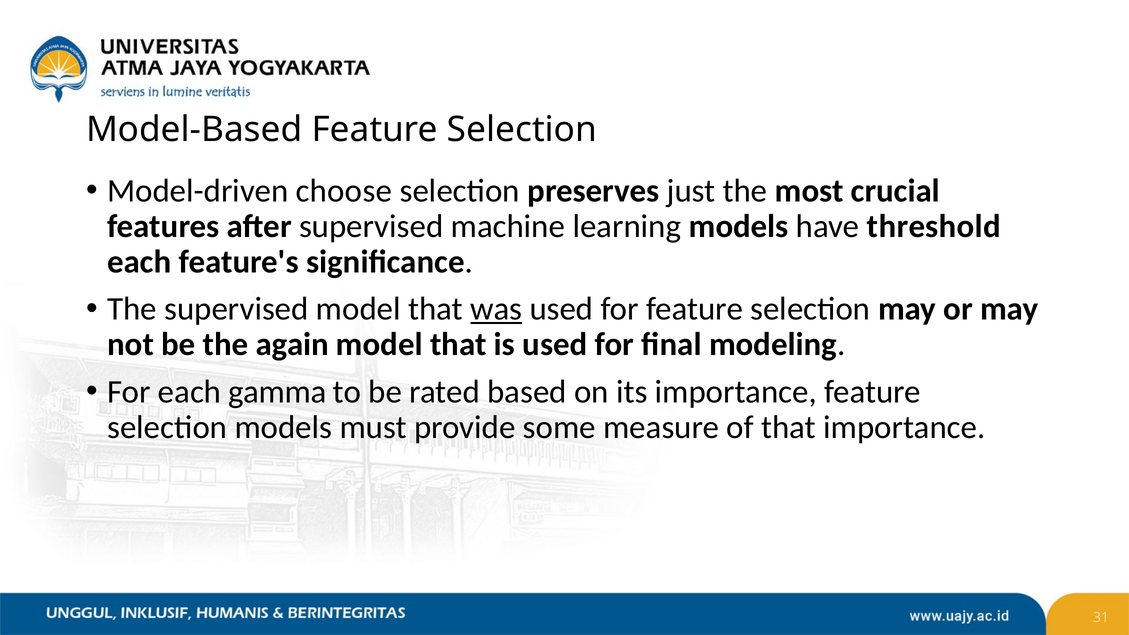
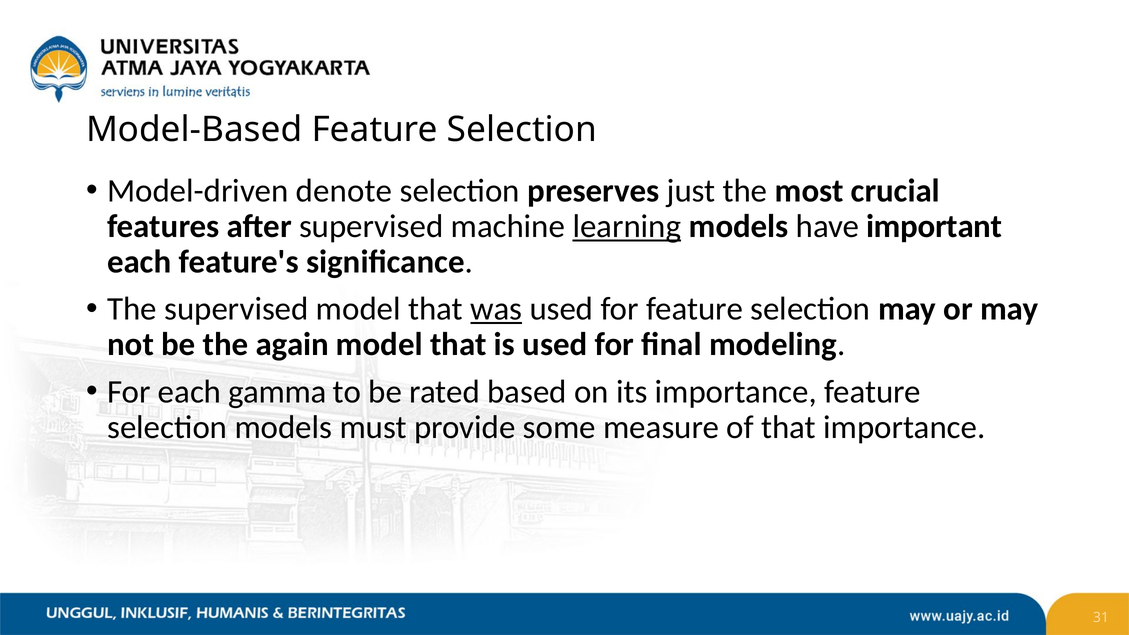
choose: choose -> denote (344, 191)
learning underline: none -> present (627, 226)
threshold: threshold -> important (934, 226)
